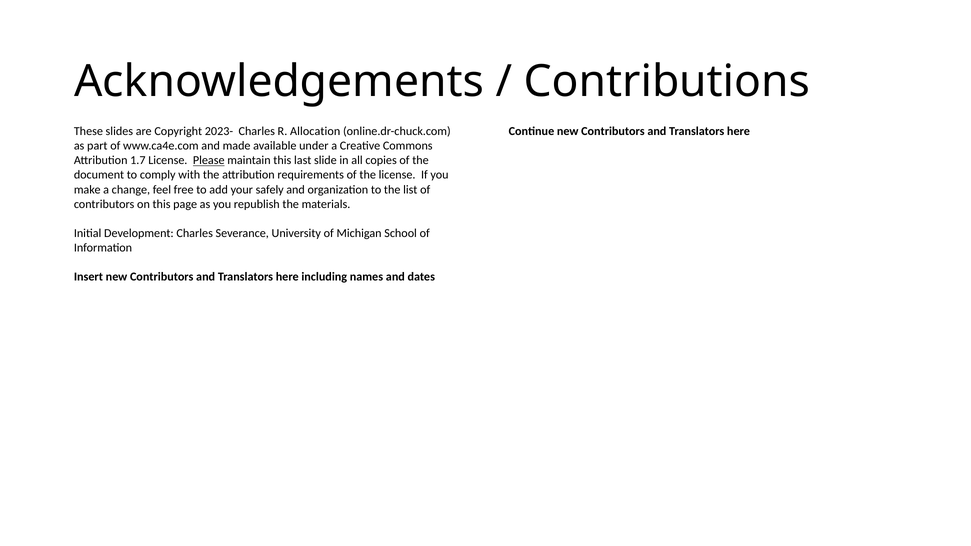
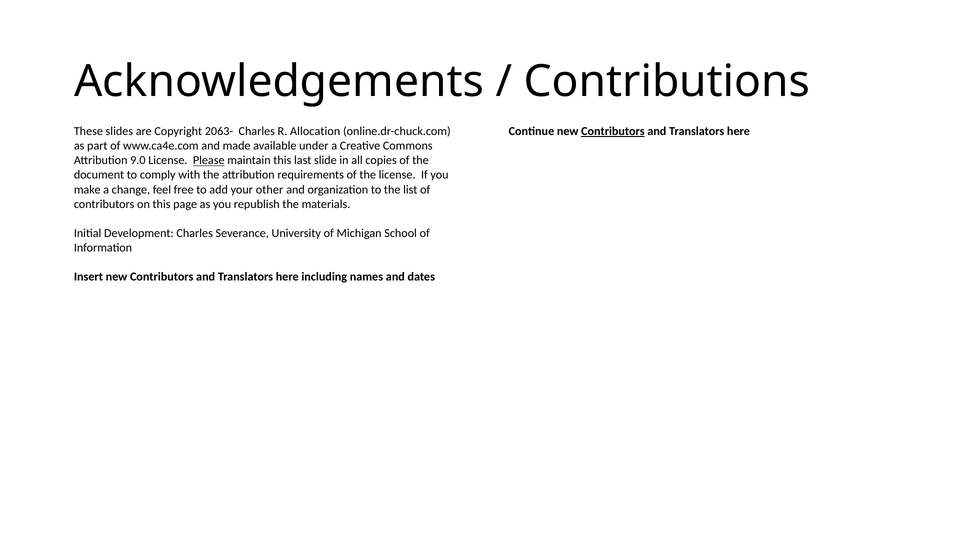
2023-: 2023- -> 2063- (219, 131)
Contributors underline: none -> present (613, 131)
1.7: 1.7 -> 9.0 (138, 160)
safely: safely -> other (270, 190)
